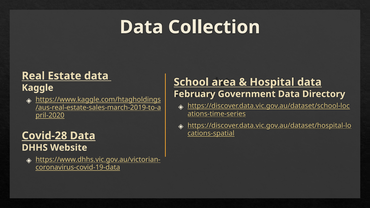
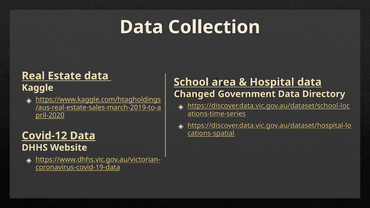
February: February -> Changed (194, 94)
Covid-28: Covid-28 -> Covid-12 (44, 136)
